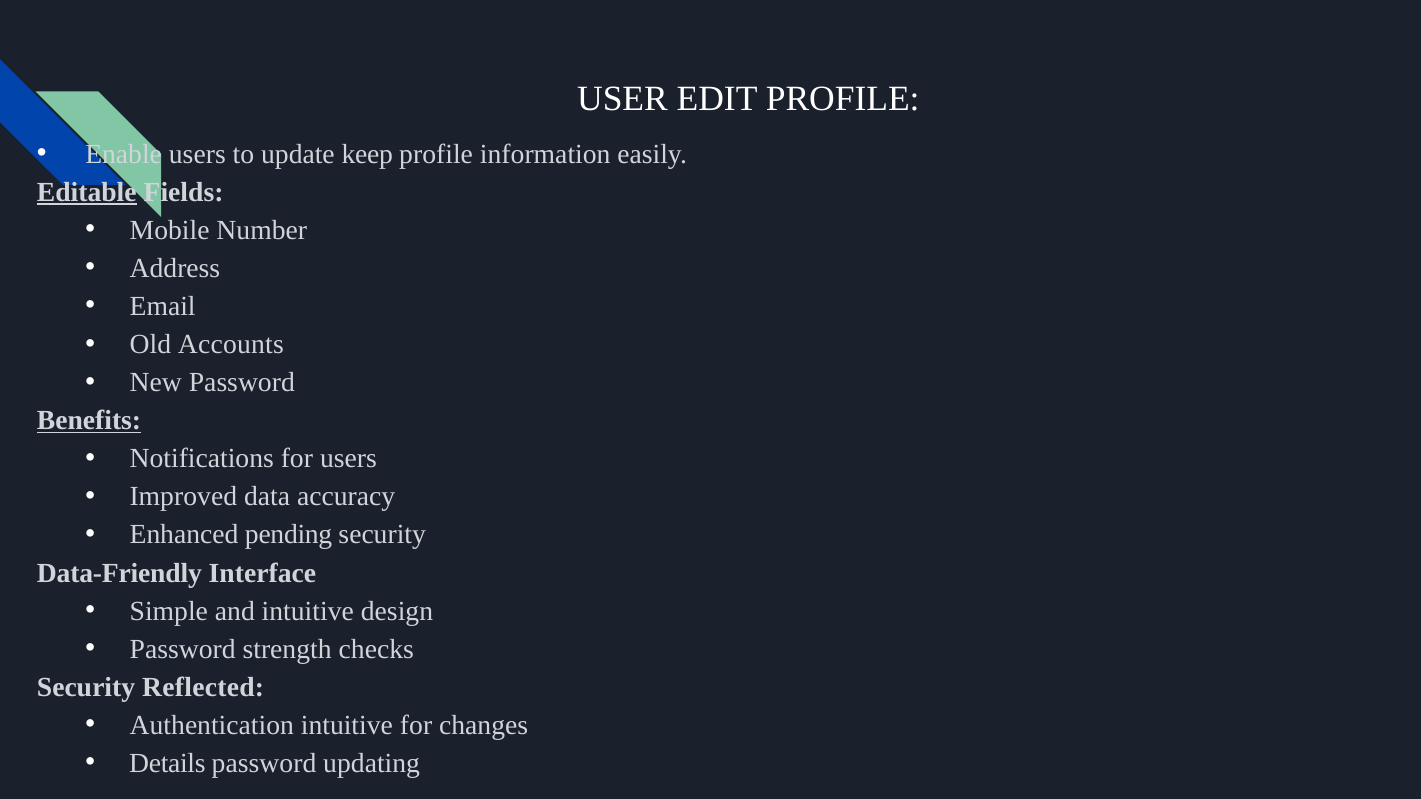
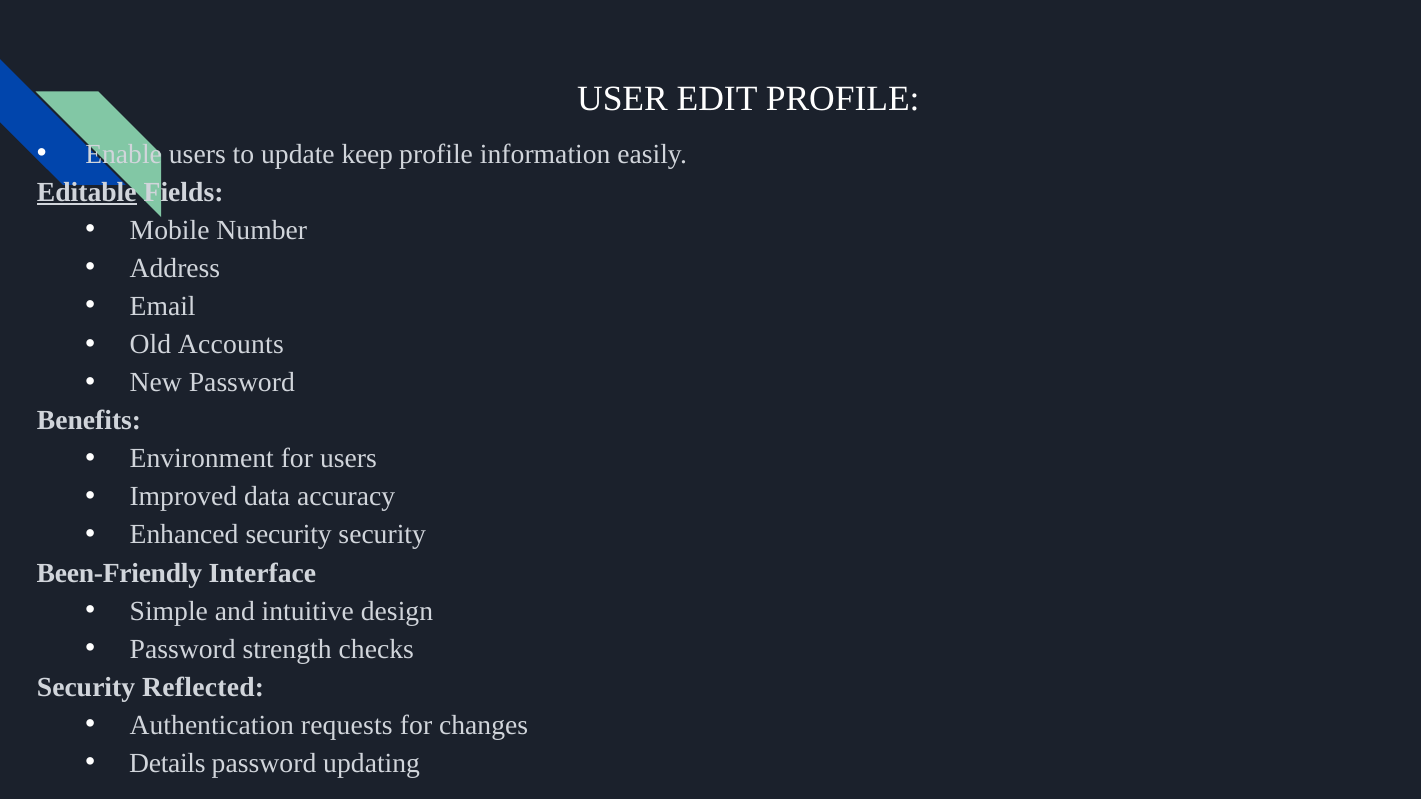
Benefits underline: present -> none (89, 421)
Notifications: Notifications -> Environment (202, 459)
Enhanced pending: pending -> security (289, 535)
Data-Friendly: Data-Friendly -> Been-Friendly (119, 573)
Authentication intuitive: intuitive -> requests (347, 726)
